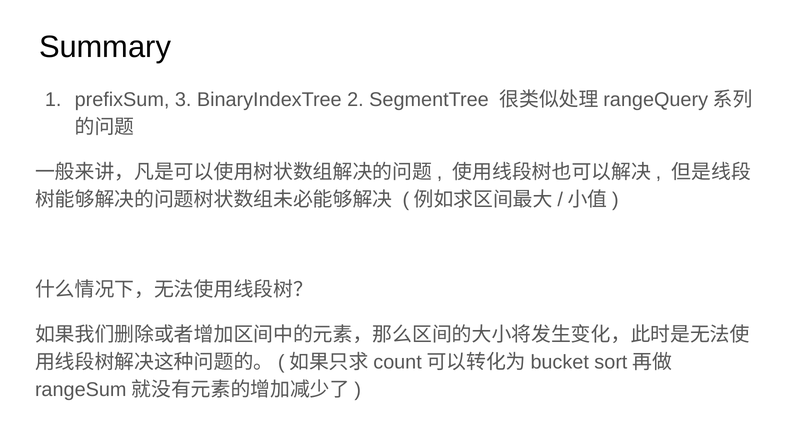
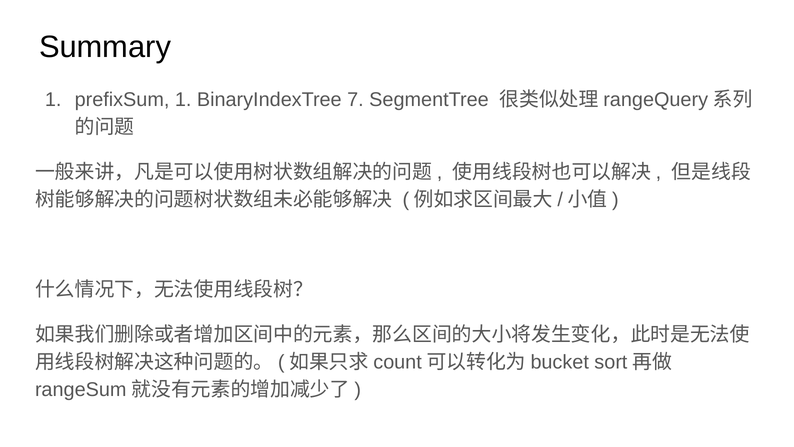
prefixSum 3: 3 -> 1 (183, 100)
2: 2 -> 7 (355, 100)
